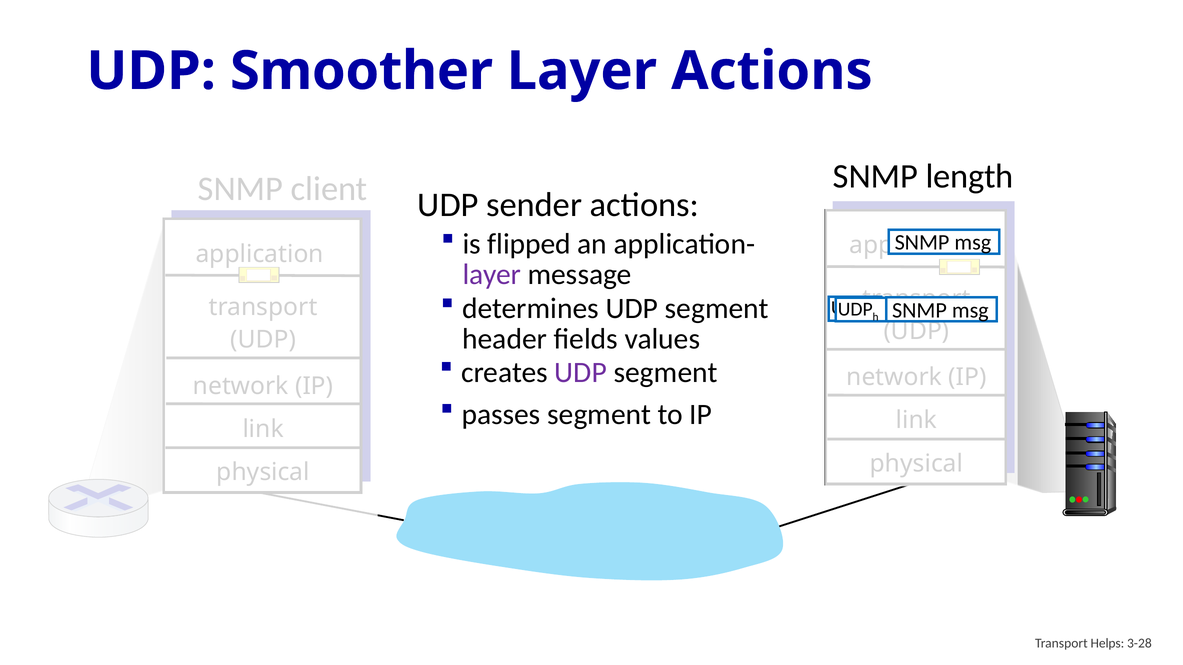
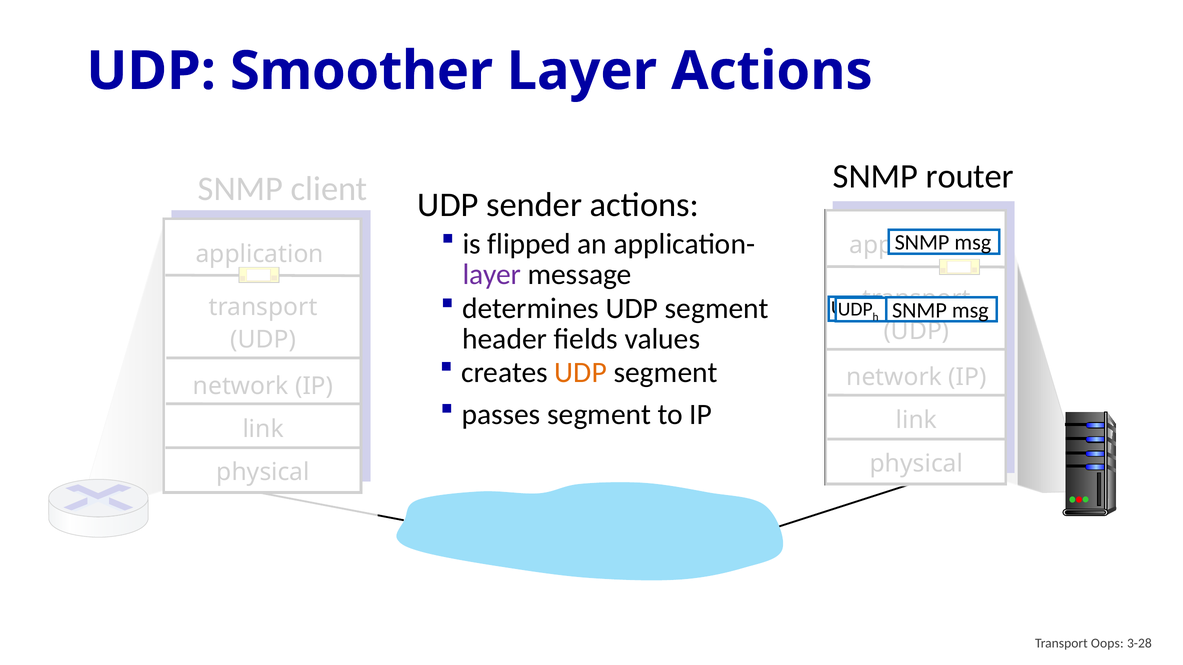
length: length -> router (970, 177)
UDP colour: purple -> orange (581, 373)
Helps: Helps -> Oops (1107, 644)
